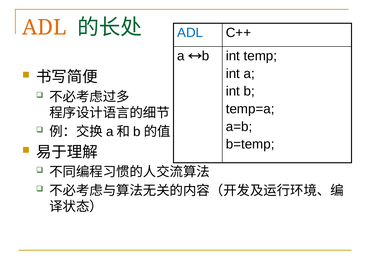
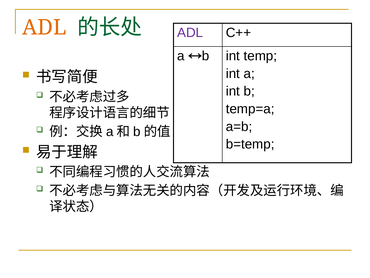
ADL colour: blue -> purple (190, 33)
